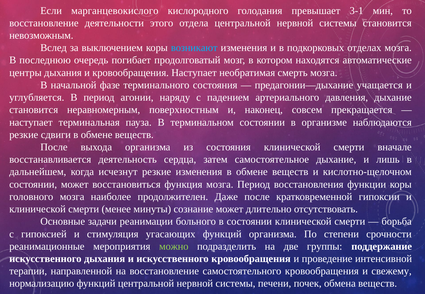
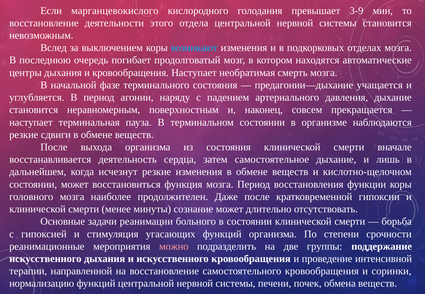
3-1: 3-1 -> 3-9 (357, 11)
можно colour: light green -> pink (174, 247)
свежему: свежему -> соринки (392, 271)
